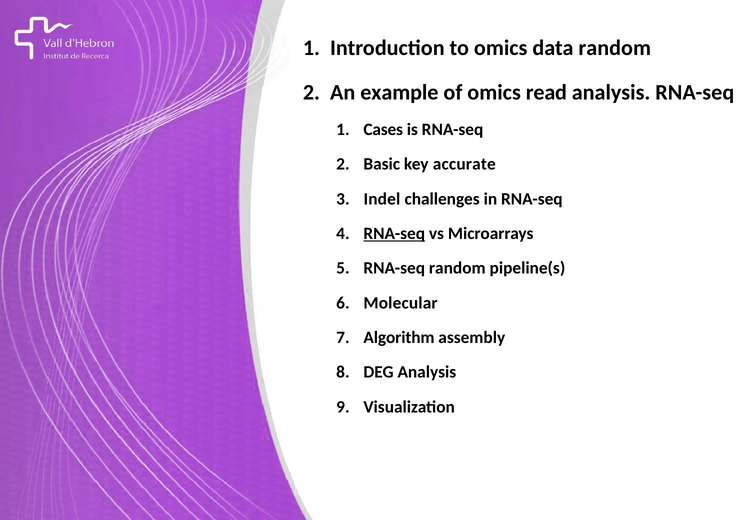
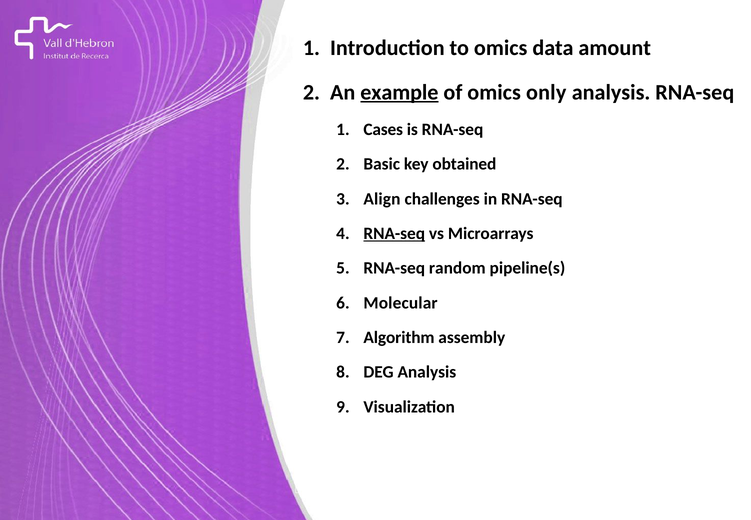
data random: random -> amount (615, 48)
example underline: none -> present (399, 92)
read: read -> only (546, 92)
accurate: accurate -> obtained (464, 164)
Indel: Indel -> Align (382, 199)
